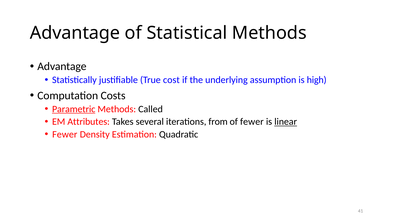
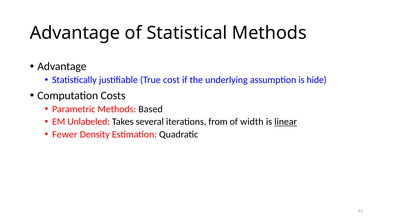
high: high -> hide (317, 80)
Parametric underline: present -> none (74, 109)
Called: Called -> Based (150, 109)
Attributes: Attributes -> Unlabeled (89, 122)
of fewer: fewer -> width (252, 122)
